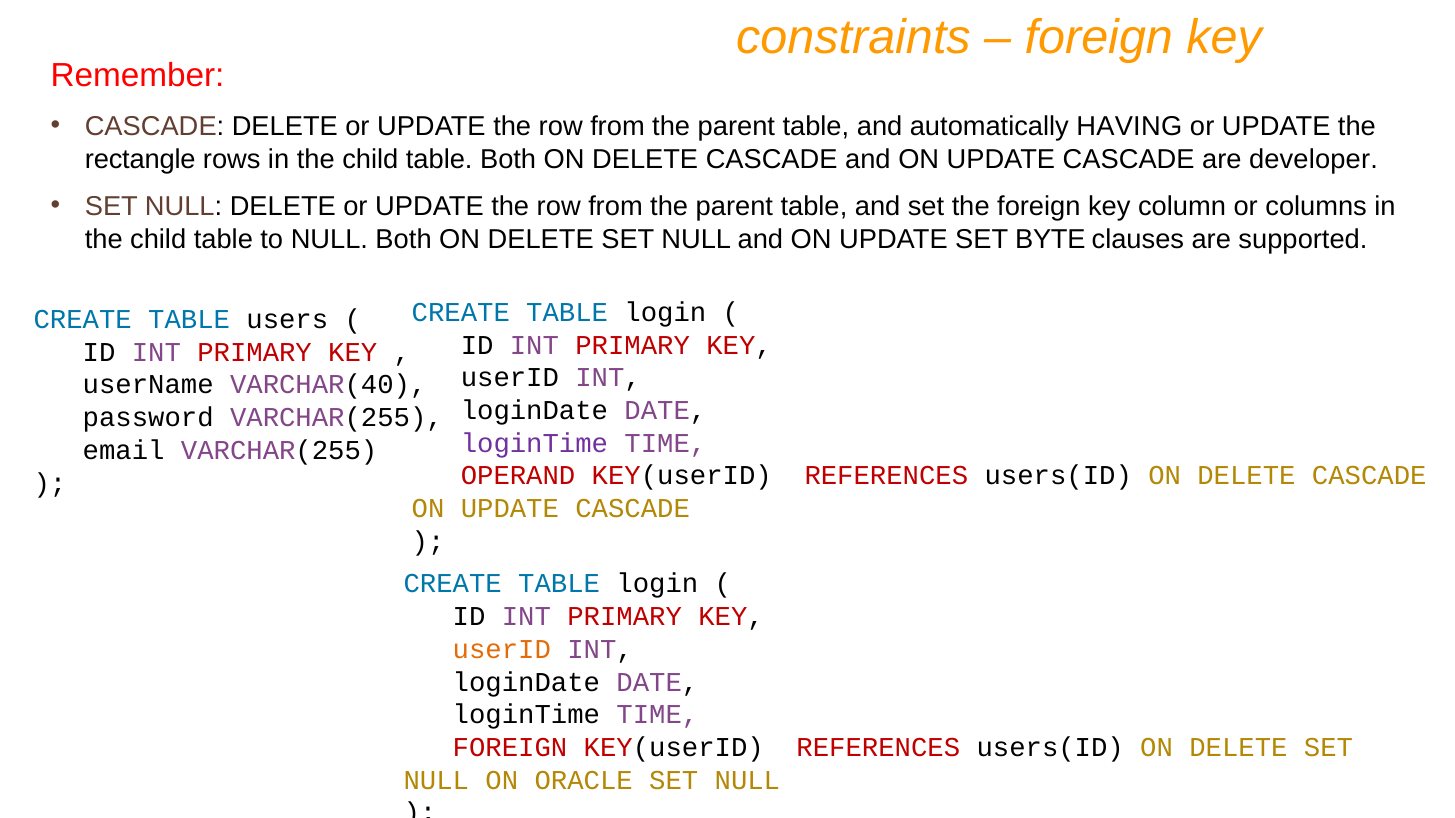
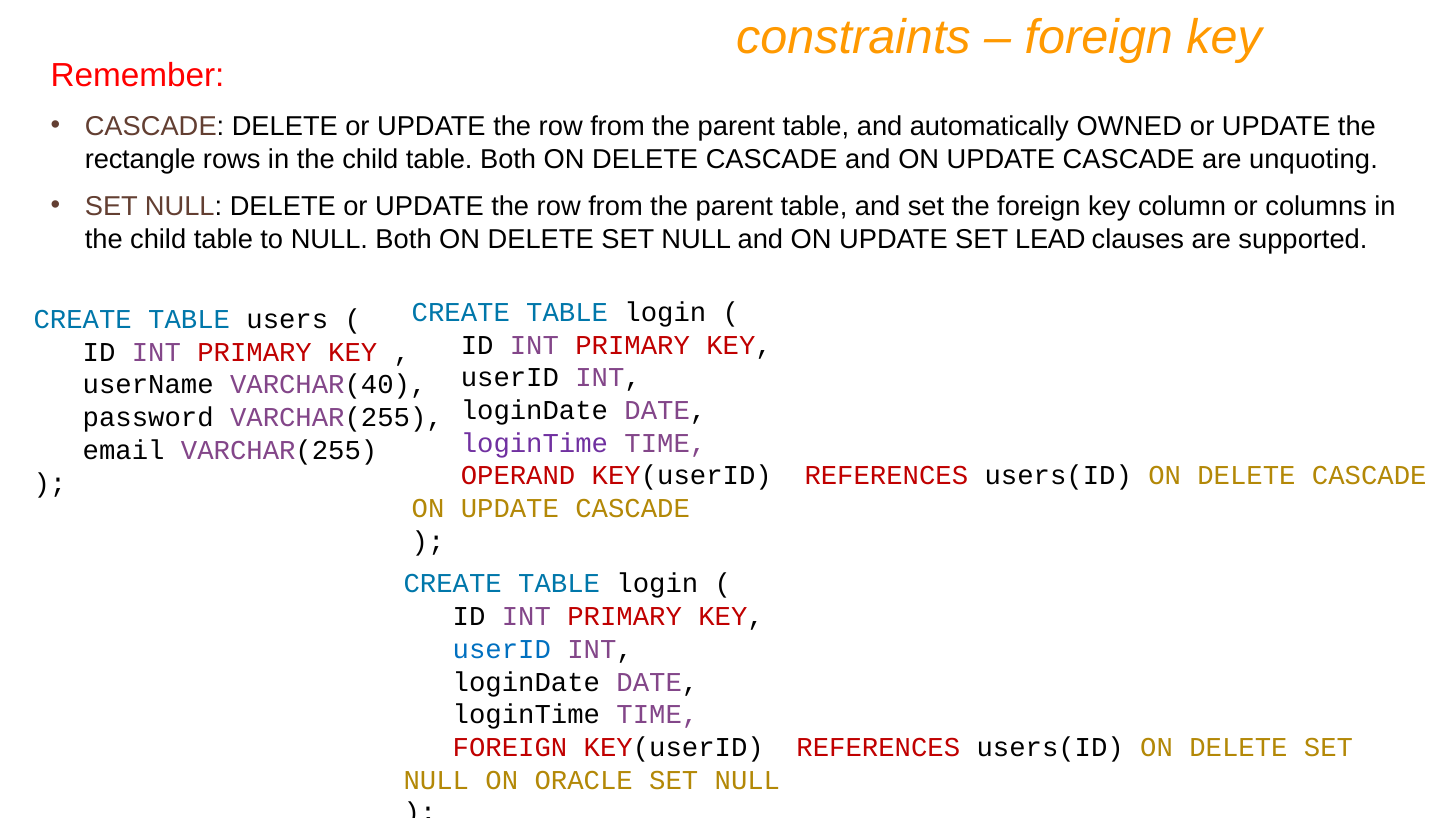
HAVING: HAVING -> OWNED (1129, 126)
developer: developer -> unquoting (1313, 159)
BYTE: BYTE -> LEAD (1050, 239)
userID colour: orange -> blue (502, 650)
